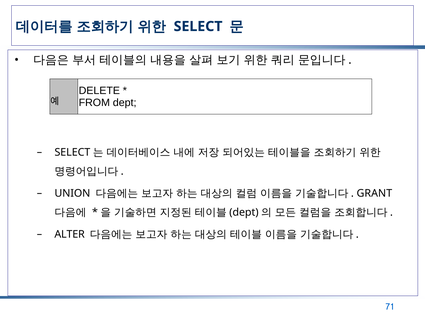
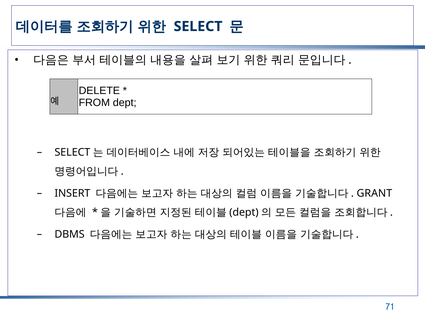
UNION: UNION -> INSERT (72, 194)
ALTER: ALTER -> DBMS (70, 235)
